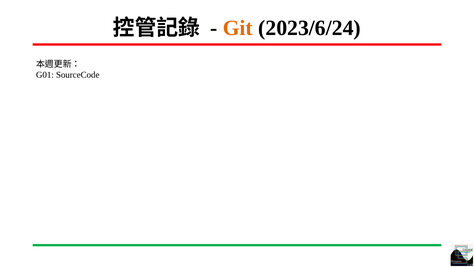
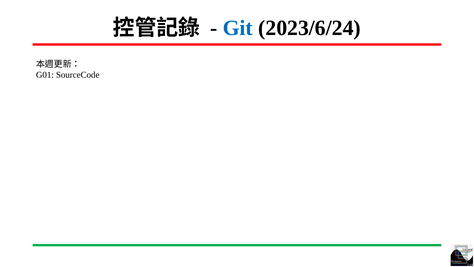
Git colour: orange -> blue (238, 28)
